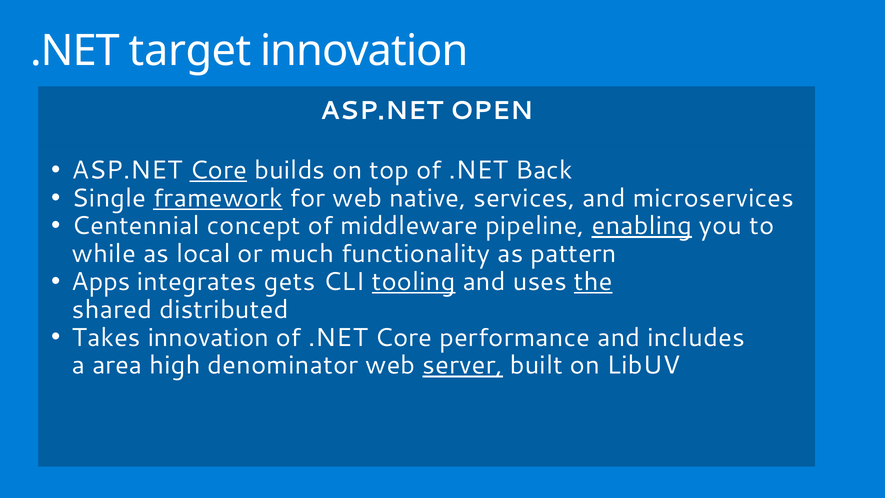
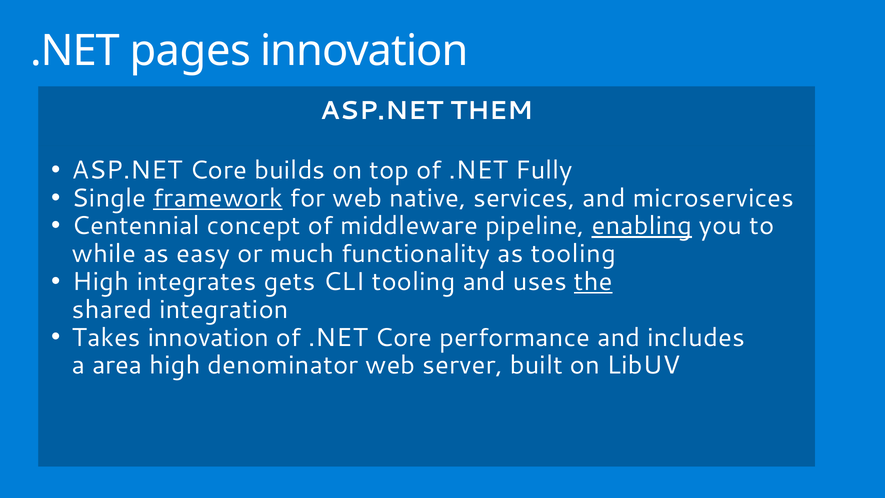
target: target -> pages (190, 51)
OPEN: OPEN -> THEM (492, 111)
Core underline: present -> none (218, 170)
Back: Back -> Fully (544, 170)
local: local -> easy (203, 254)
as pattern: pattern -> tooling (573, 254)
Apps: Apps -> High (101, 282)
tooling underline: present -> none (414, 282)
distributed: distributed -> integration (224, 309)
server underline: present -> none (463, 365)
